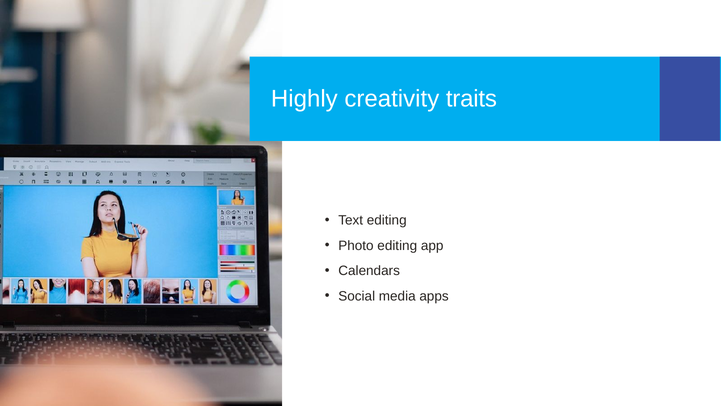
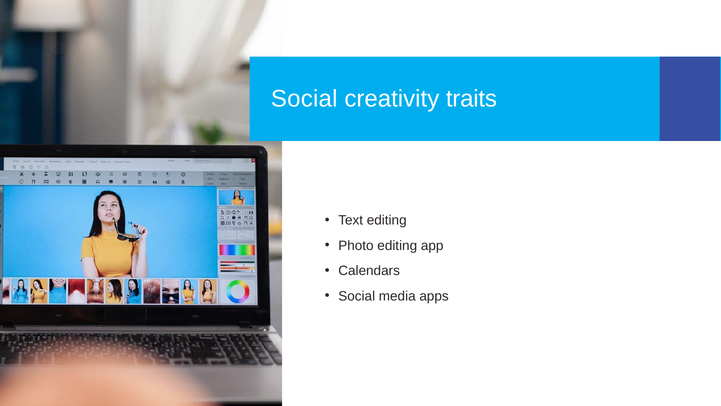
Highly: Highly -> Social (304, 99)
